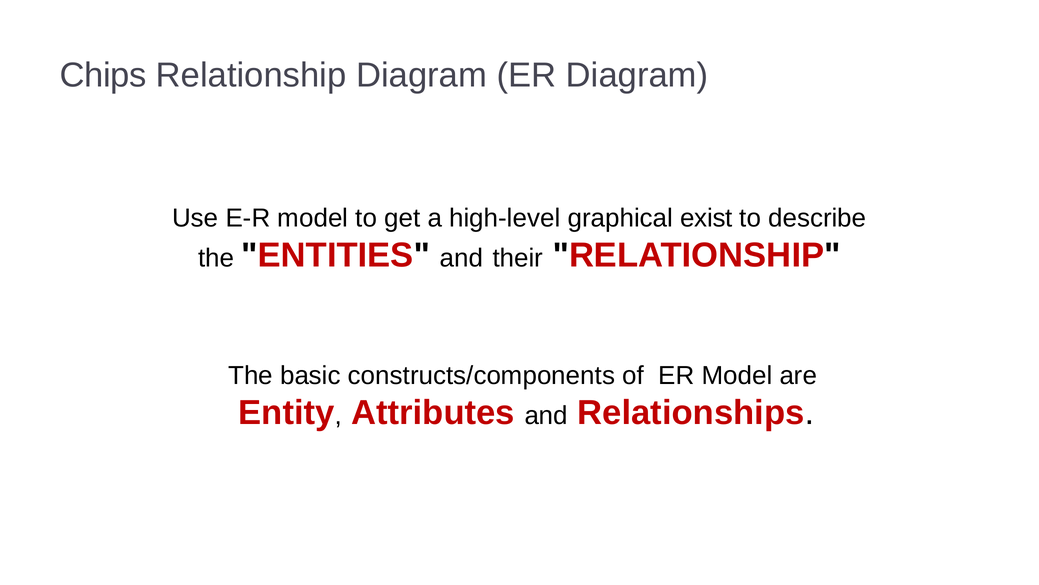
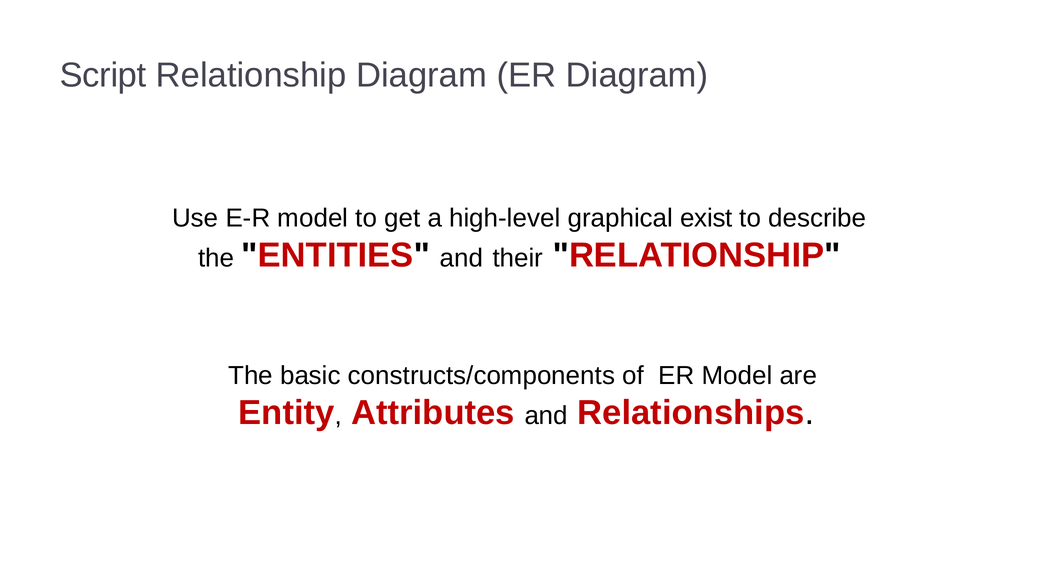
Chips: Chips -> Script (103, 75)
